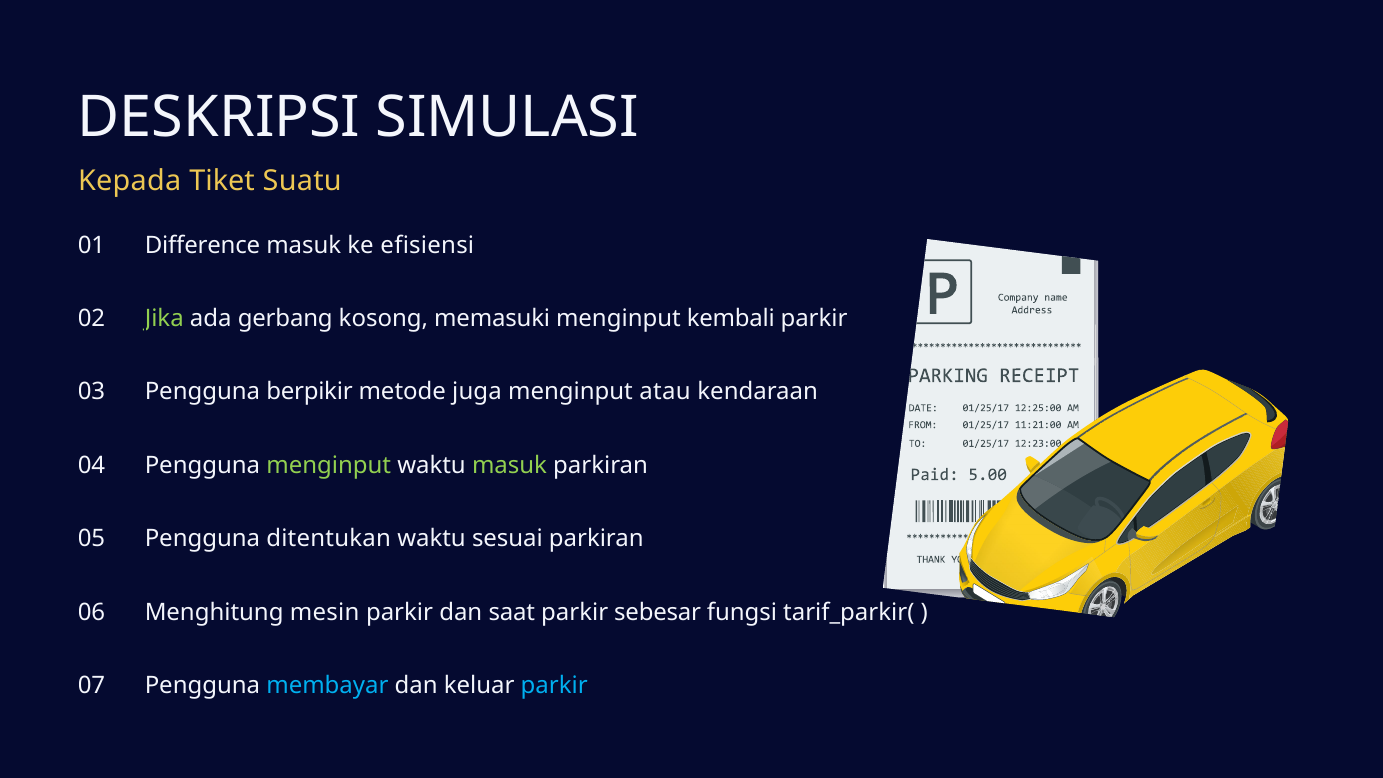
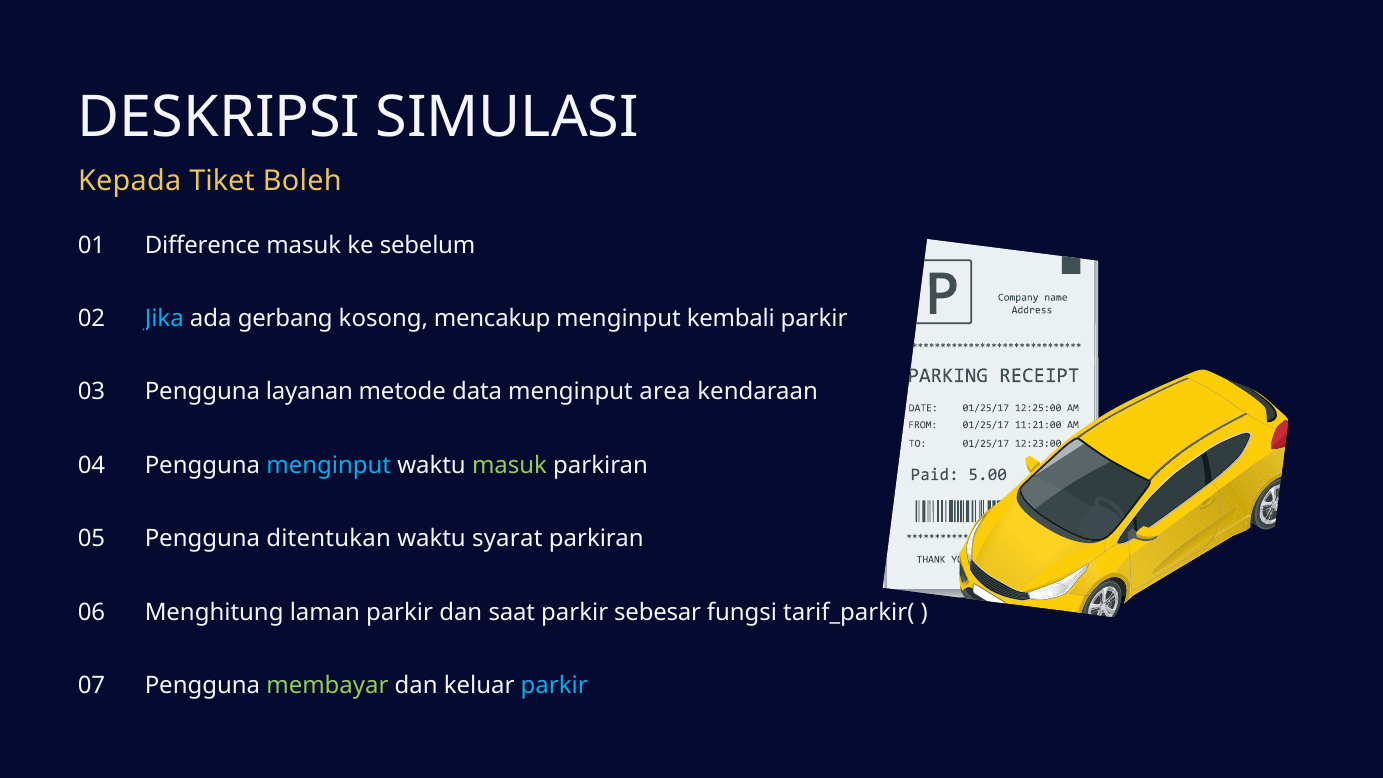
Suatu: Suatu -> Boleh (302, 181)
efisiensi: efisiensi -> sebelum (428, 245)
Jika colour: light green -> light blue (164, 319)
memasuki: memasuki -> mencakup (492, 319)
berpikir: berpikir -> layanan (309, 392)
juga: juga -> data (477, 392)
atau: atau -> area (665, 392)
menginput colour: light green -> light blue (329, 465)
sesuai: sesuai -> syarat (507, 539)
mesin: mesin -> laman (325, 612)
membayar colour: light blue -> light green (327, 686)
